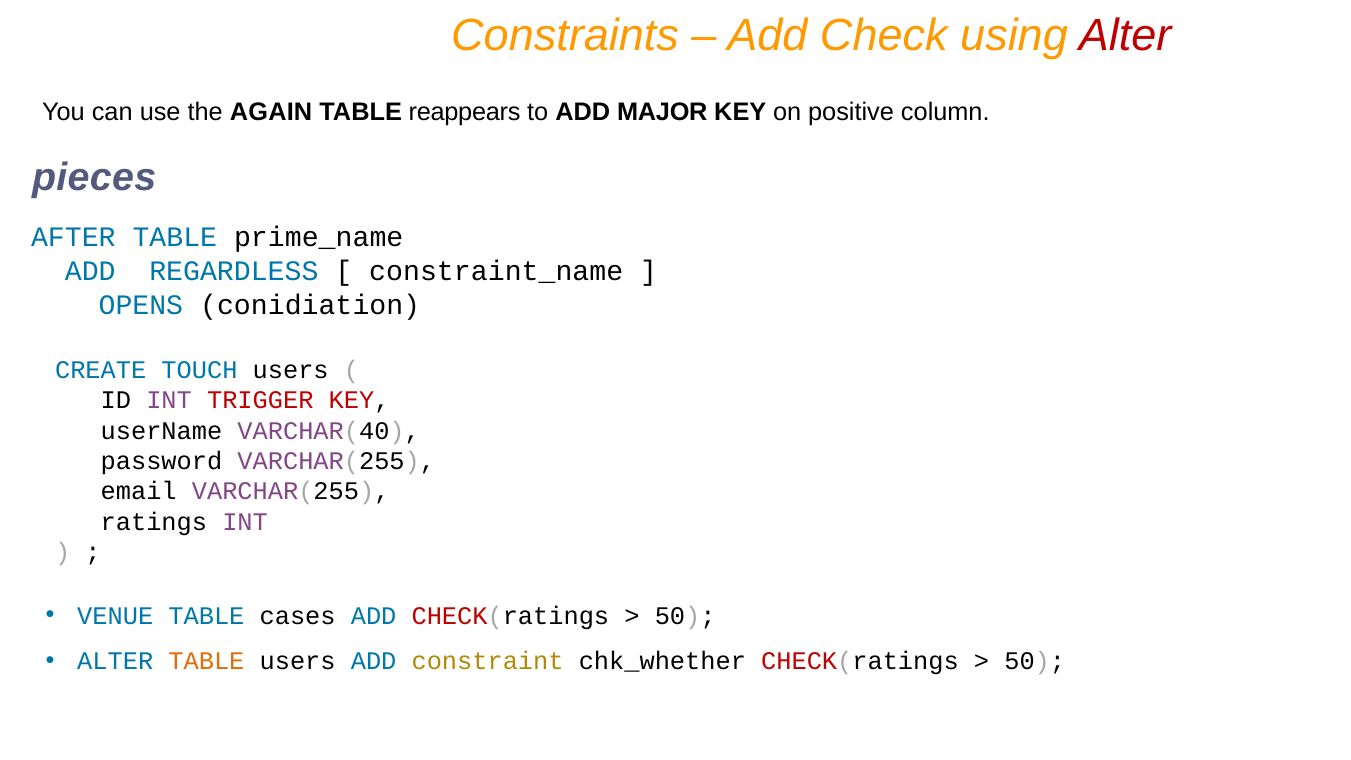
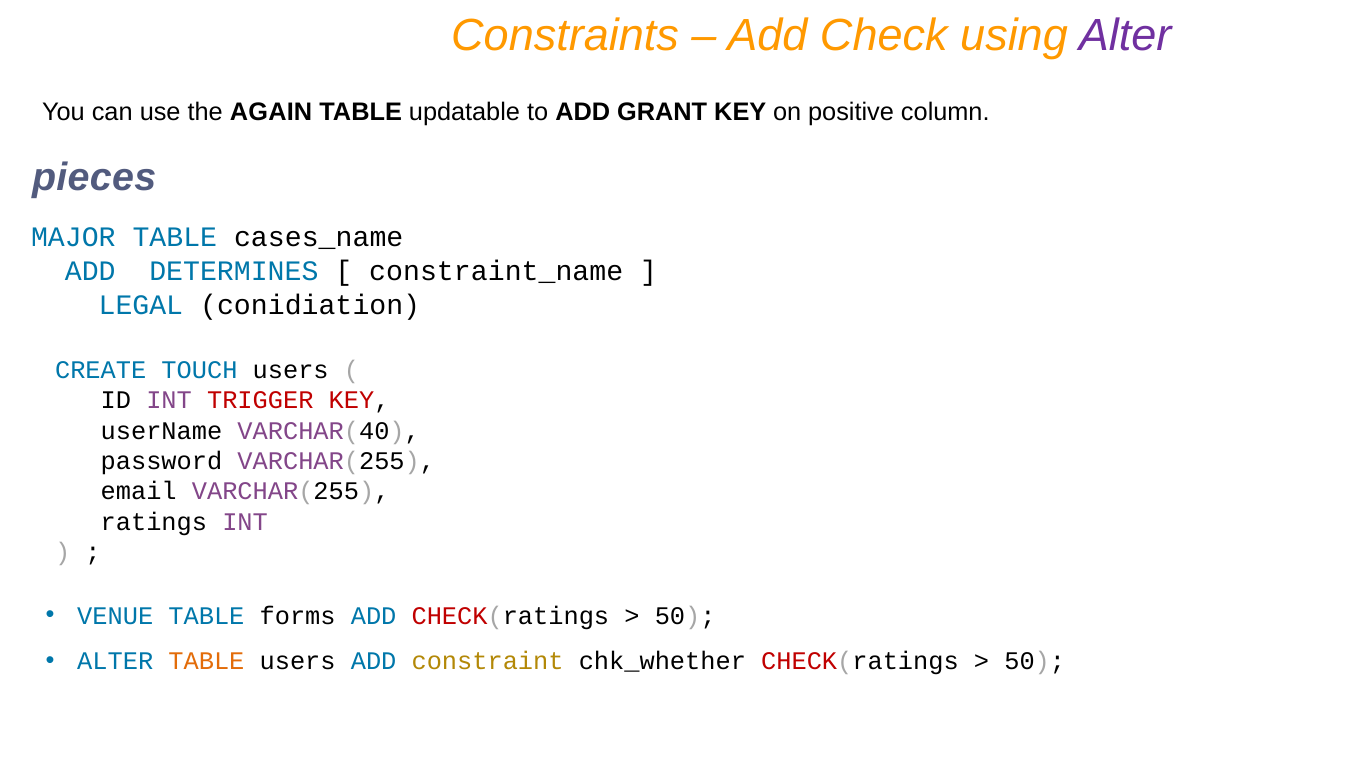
Alter colour: red -> purple (1125, 35)
reappears: reappears -> updatable (464, 113)
MAJOR: MAJOR -> GRANT (662, 113)
AFTER: AFTER -> MAJOR (73, 238)
prime_name: prime_name -> cases_name (319, 238)
REGARDLESS: REGARDLESS -> DETERMINES (234, 271)
OPENS: OPENS -> LEGAL (141, 305)
cases: cases -> forms (298, 616)
